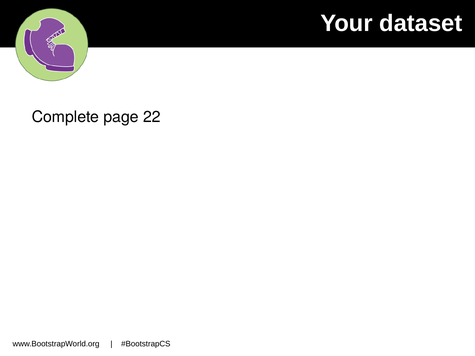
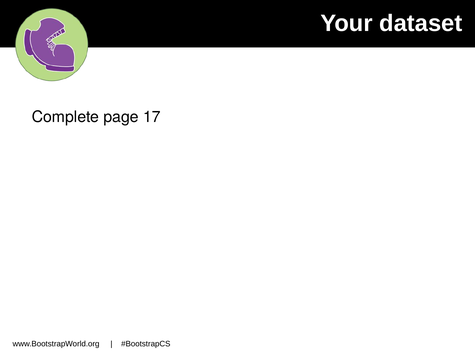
22: 22 -> 17 (152, 117)
